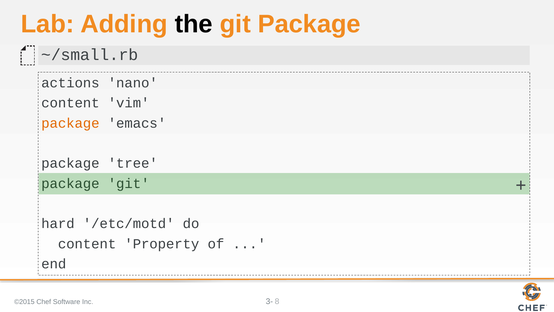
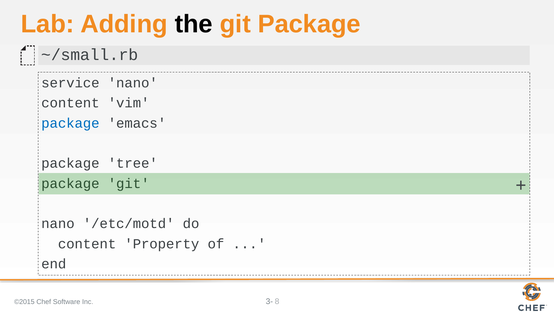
actions: actions -> service (70, 83)
package colour: orange -> blue (70, 123)
hard: hard -> nano (58, 223)
